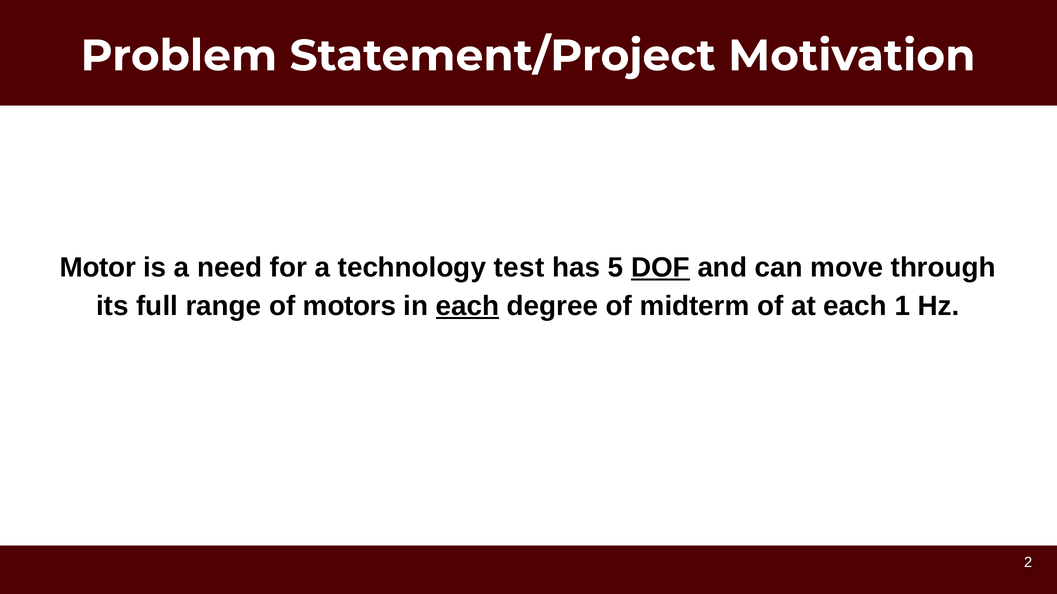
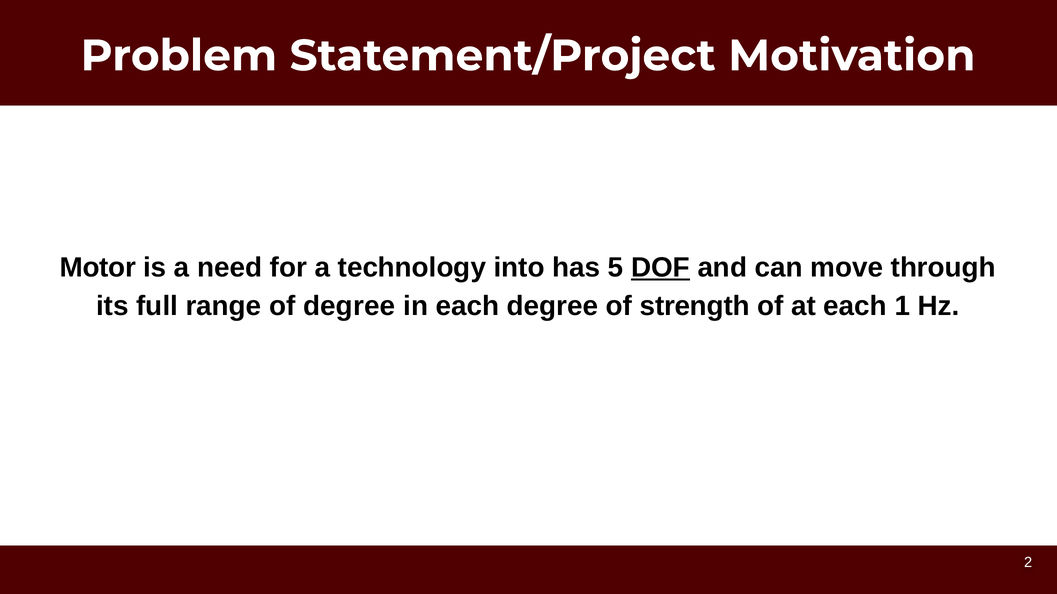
test: test -> into (519, 268)
of motors: motors -> degree (349, 306)
each underline: present -> none (468, 306)
midterm: midterm -> strength (695, 306)
